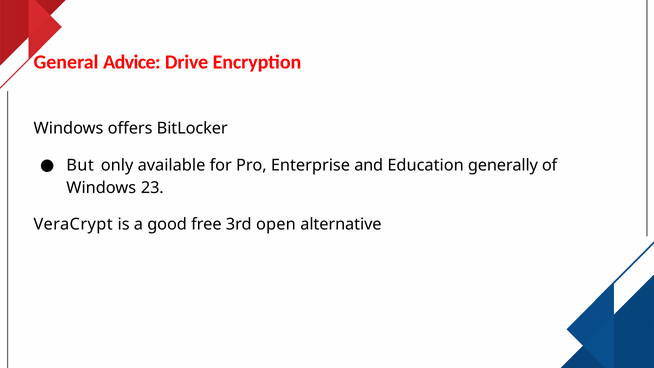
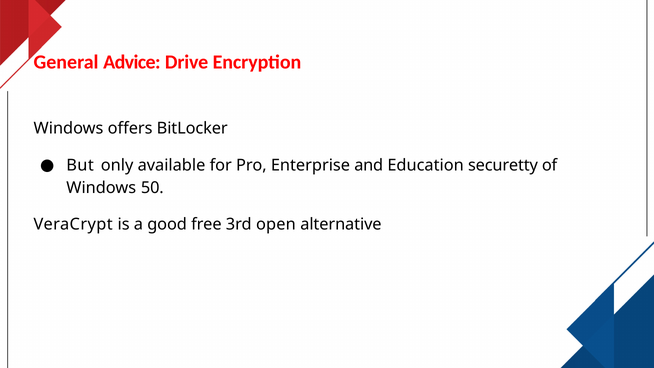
generally: generally -> securetty (503, 165)
23: 23 -> 50 (152, 188)
